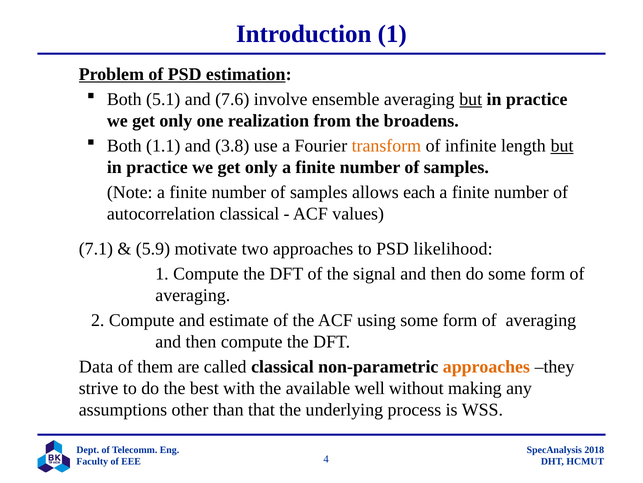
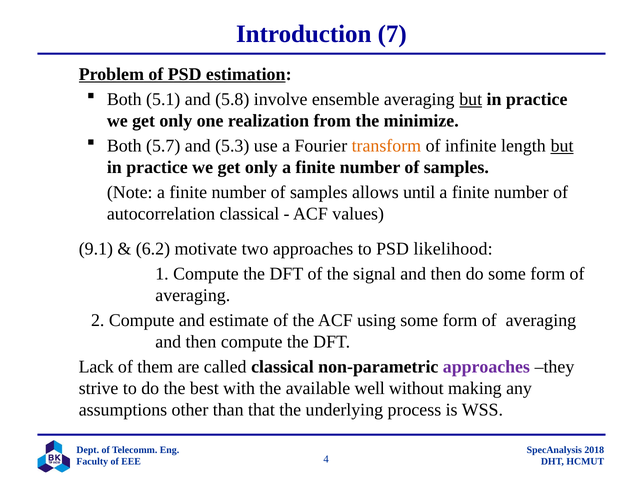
Introduction 1: 1 -> 7 (392, 34)
7.6: 7.6 -> 5.8 (232, 99)
broadens: broadens -> minimize (421, 121)
1.1: 1.1 -> 5.7 (163, 146)
3.8: 3.8 -> 5.3 (232, 146)
each: each -> until (419, 192)
7.1: 7.1 -> 9.1 (96, 248)
5.9: 5.9 -> 6.2 (153, 248)
Data: Data -> Lack (96, 366)
approaches colour: orange -> purple (486, 366)
